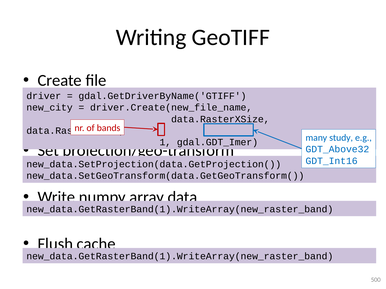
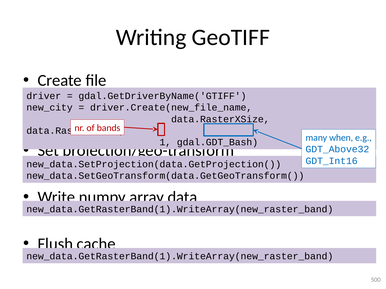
study: study -> when (341, 138)
gdal.GDT_Imer: gdal.GDT_Imer -> gdal.GDT_Bash (217, 142)
